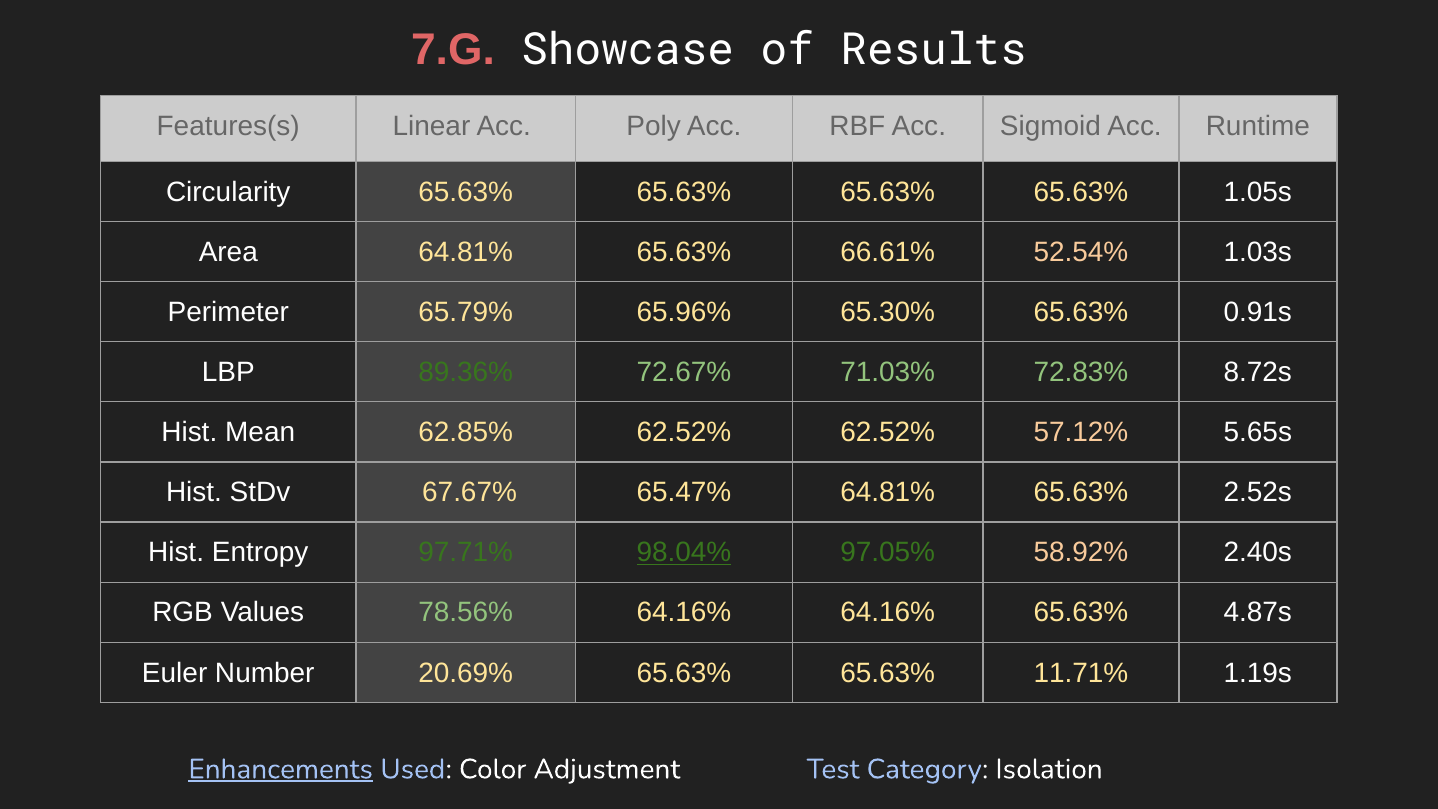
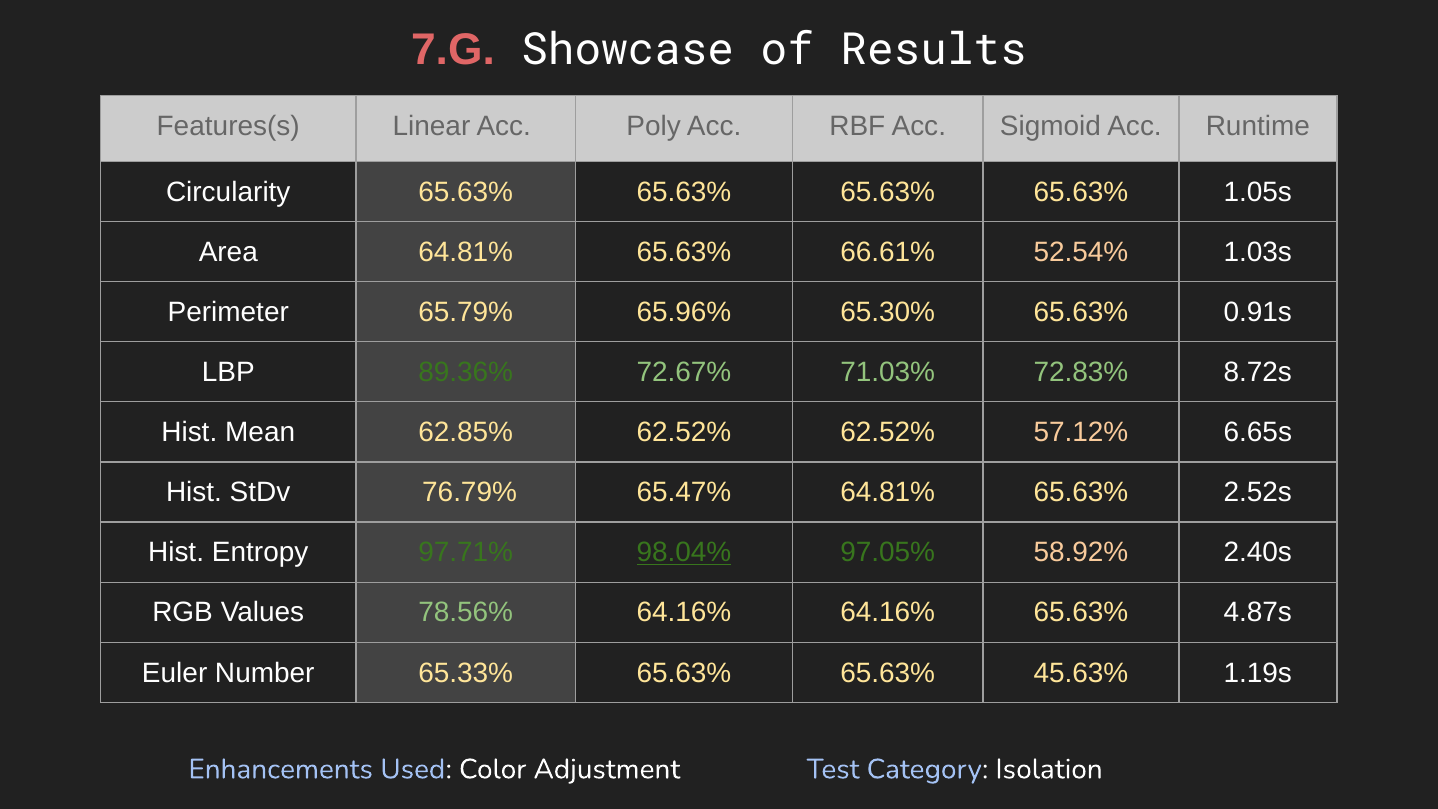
5.65s: 5.65s -> 6.65s (1258, 432)
67.67%: 67.67% -> 76.79% (470, 492)
20.69%: 20.69% -> 65.33% (466, 673)
11.71%: 11.71% -> 45.63% (1081, 673)
Enhancements underline: present -> none (281, 769)
